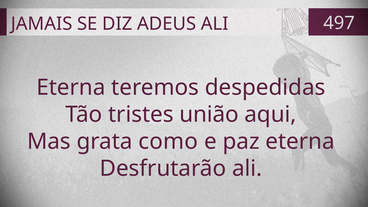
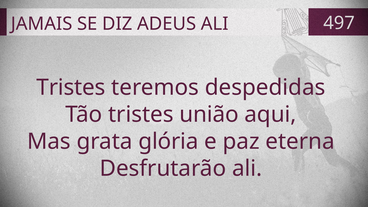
Eterna: Eterna -> Tristes (71, 87)
como: como -> glória (168, 141)
